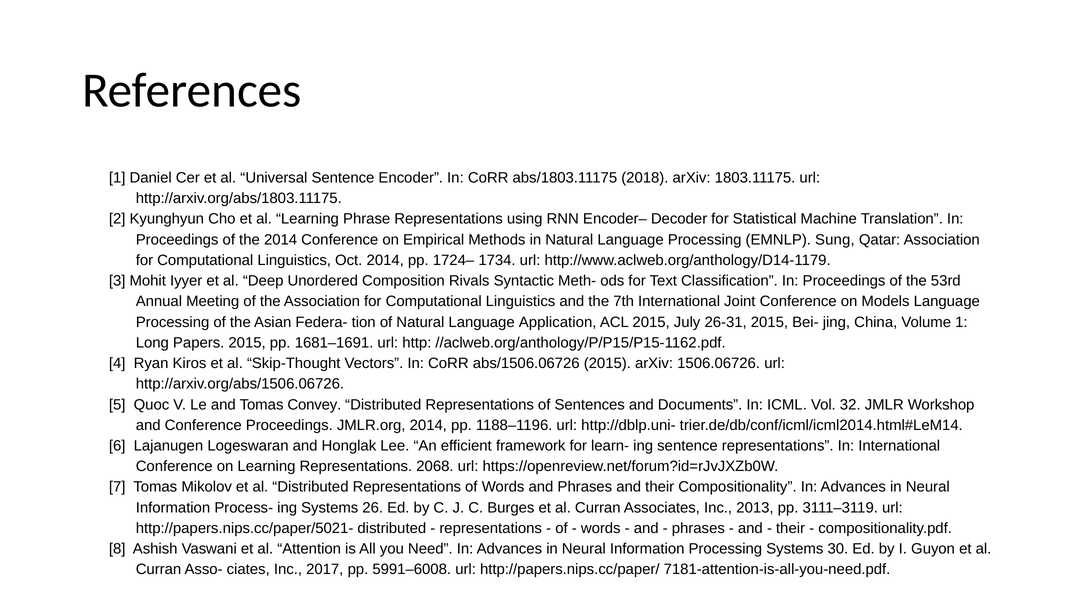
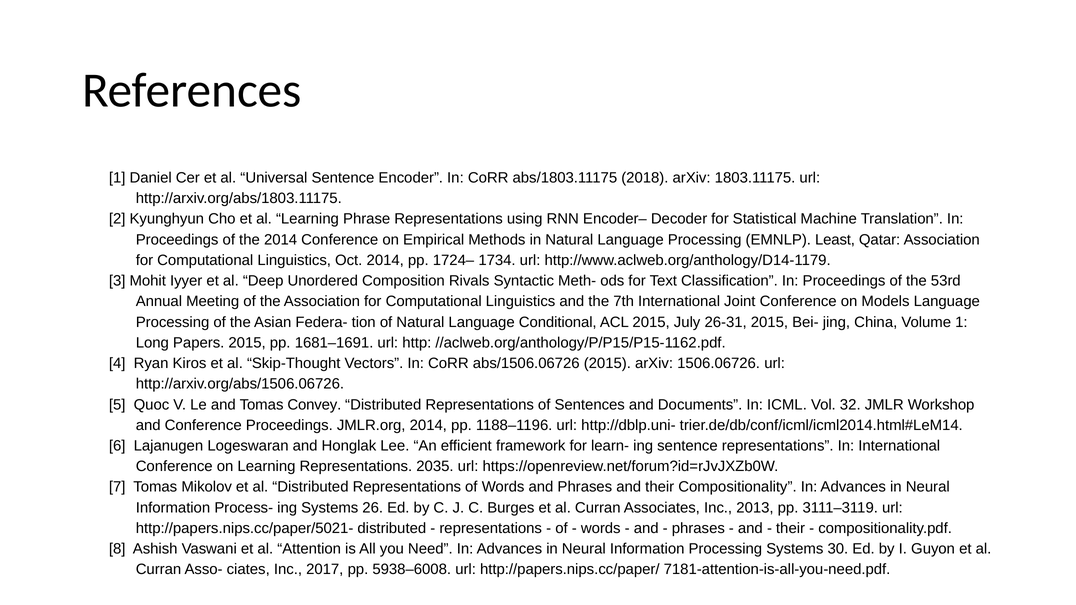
Sung: Sung -> Least (835, 240)
Application: Application -> Conditional (558, 322)
2068: 2068 -> 2035 (435, 467)
5991–6008: 5991–6008 -> 5938–6008 (412, 570)
